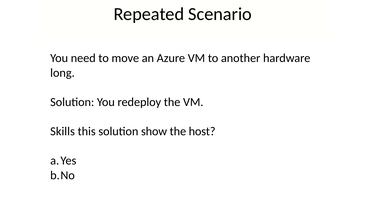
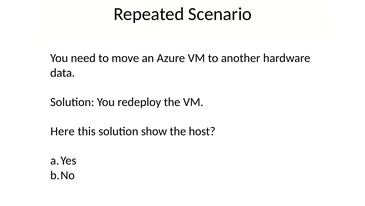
long: long -> data (63, 73)
Skills: Skills -> Here (63, 131)
